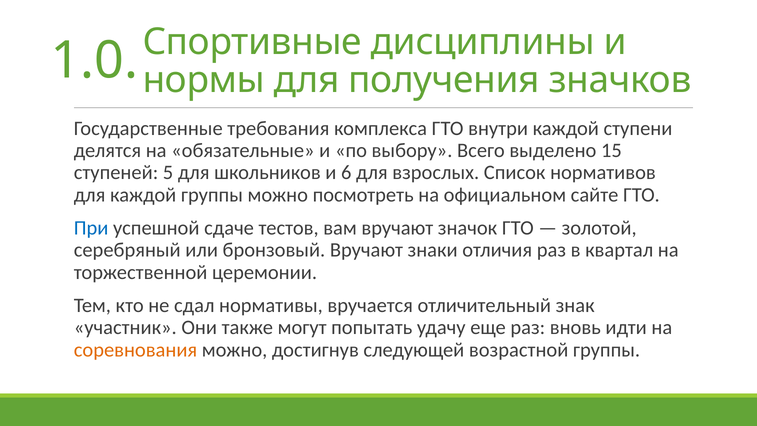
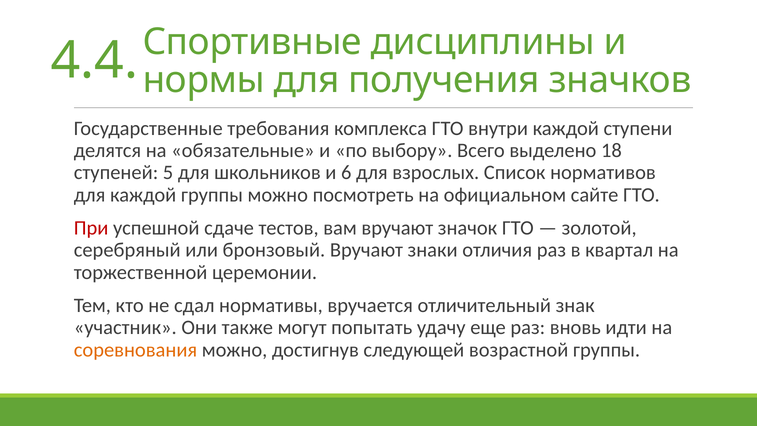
1.0: 1.0 -> 4.4 (94, 61)
15: 15 -> 18 (611, 151)
При colour: blue -> red (91, 228)
